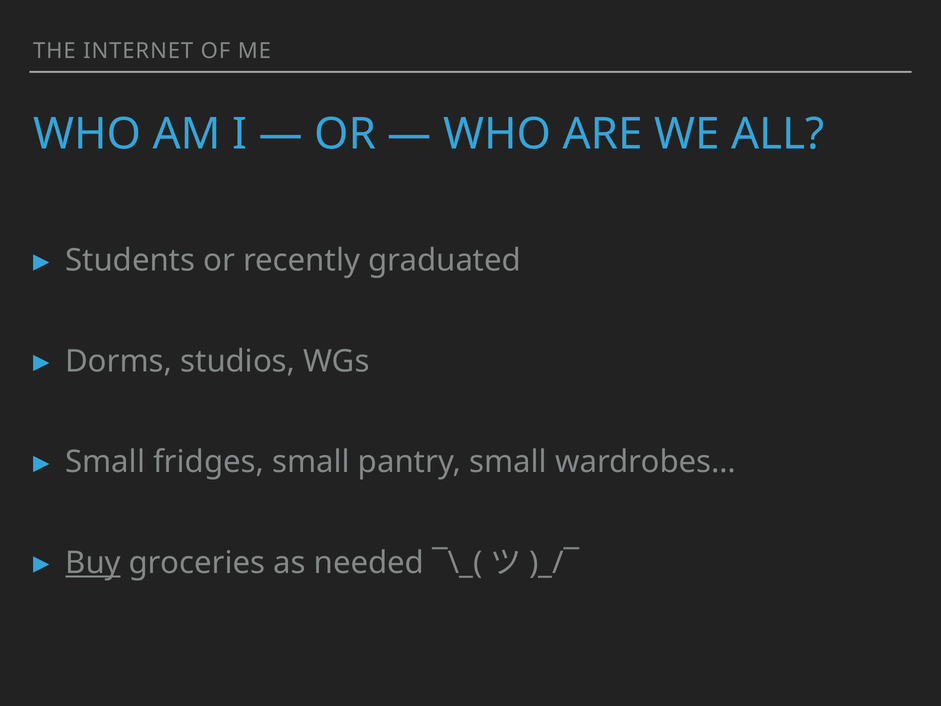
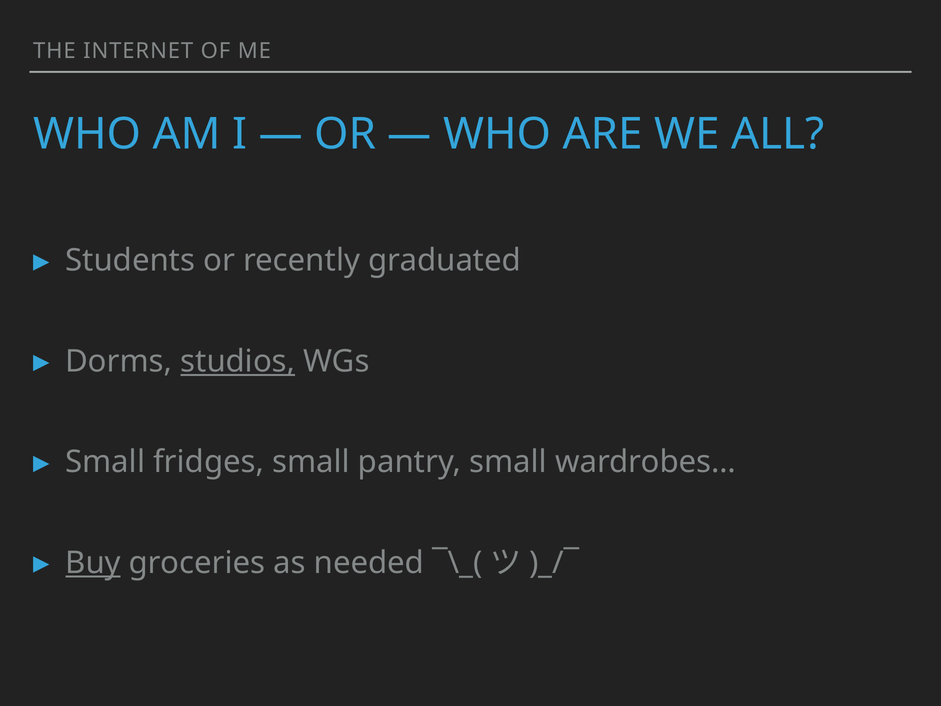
studios underline: none -> present (238, 361)
